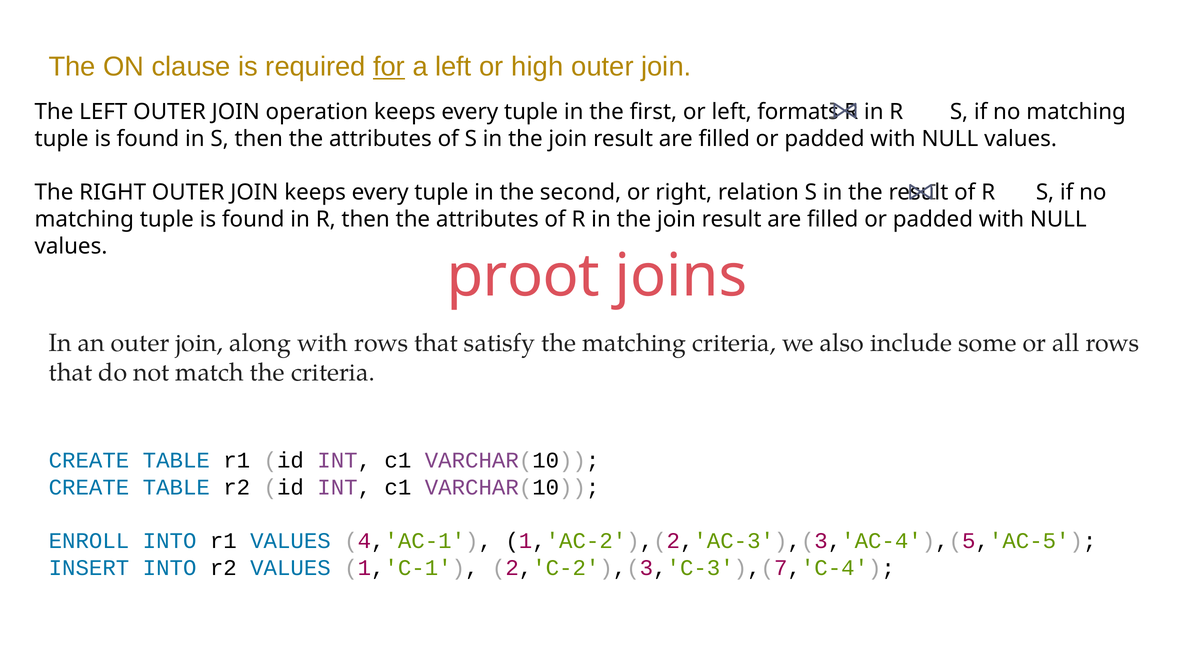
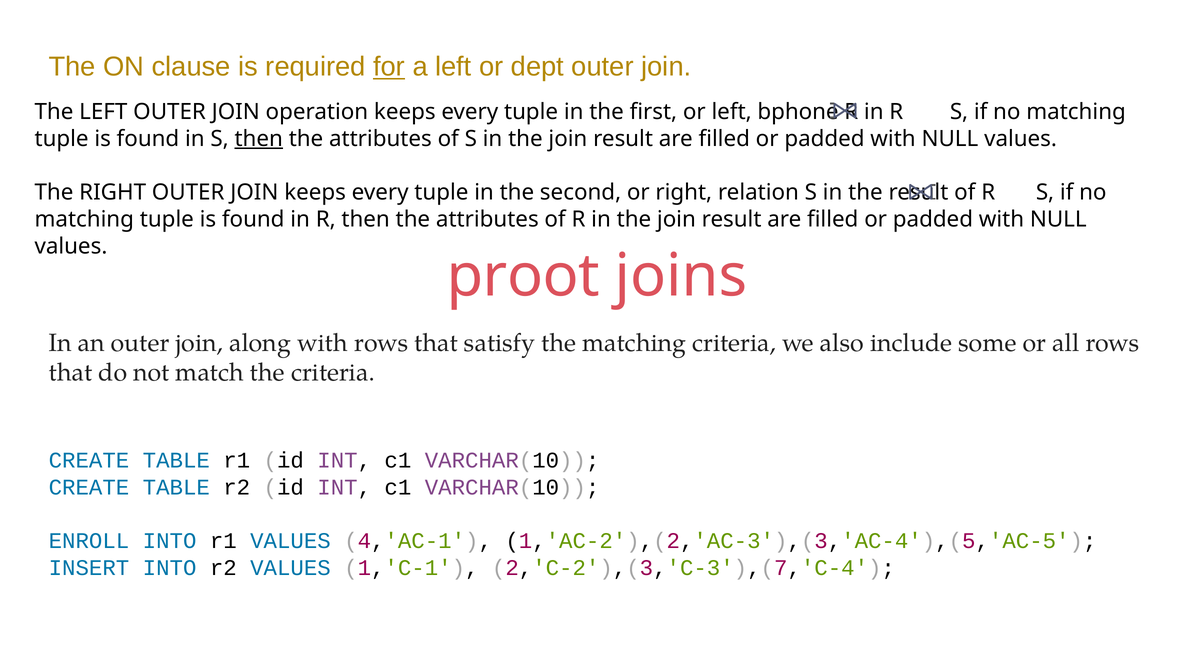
high: high -> dept (537, 67)
formats: formats -> bphone (798, 112)
then underline: none -> present (259, 139)
